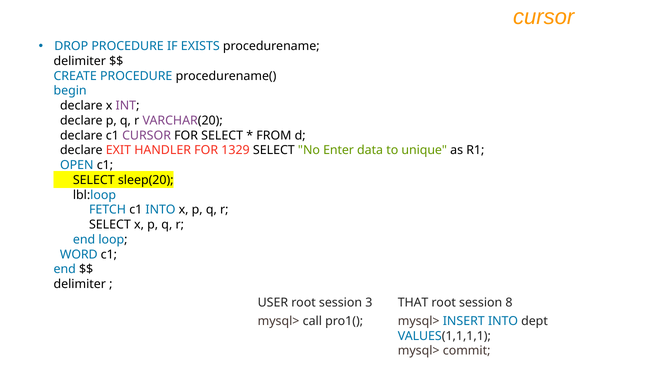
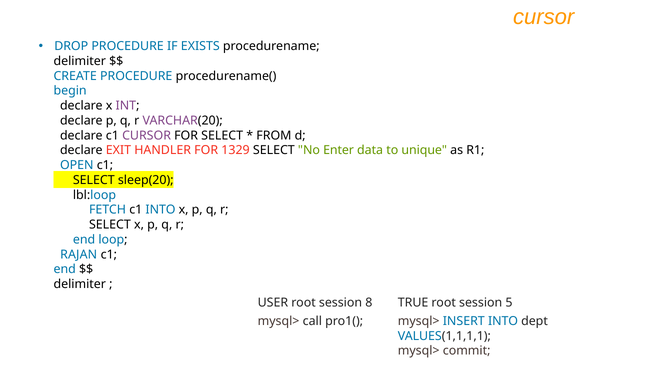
WORD: WORD -> RAJAN (79, 255)
3: 3 -> 8 (369, 303)
THAT: THAT -> TRUE (413, 303)
8: 8 -> 5 (509, 303)
